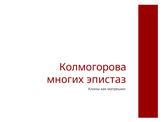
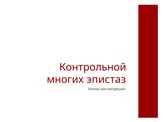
Колмогорова: Колмогорова -> Контрольной (93, 67)
